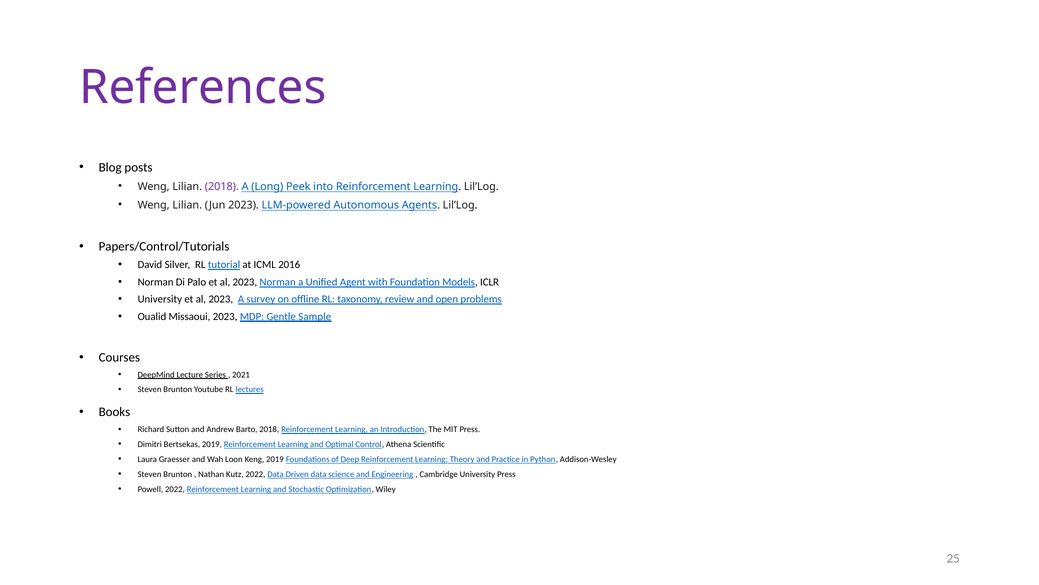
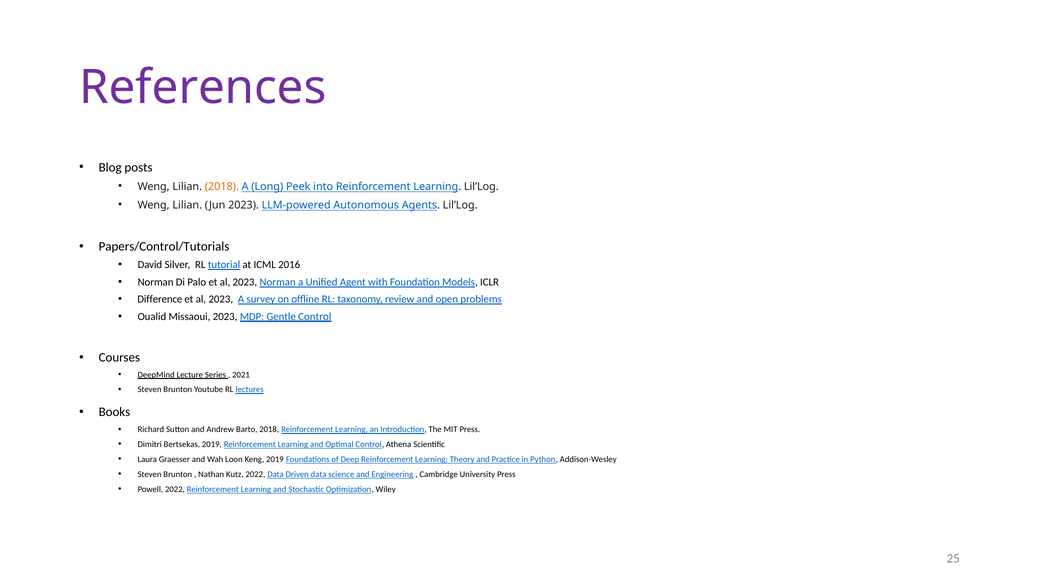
2018 colour: purple -> orange (222, 187)
University: University -> Difference (160, 299)
Gentle Sample: Sample -> Control (315, 316)
